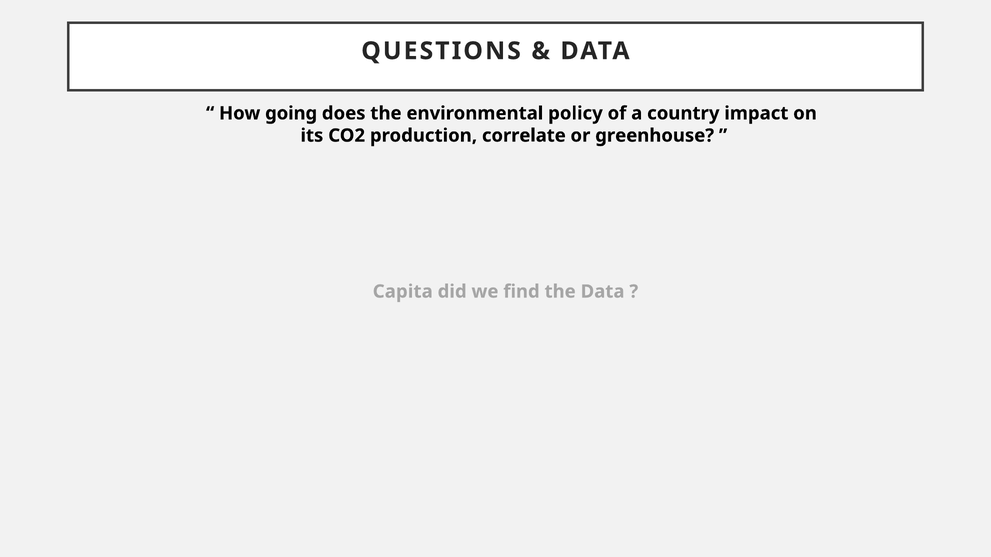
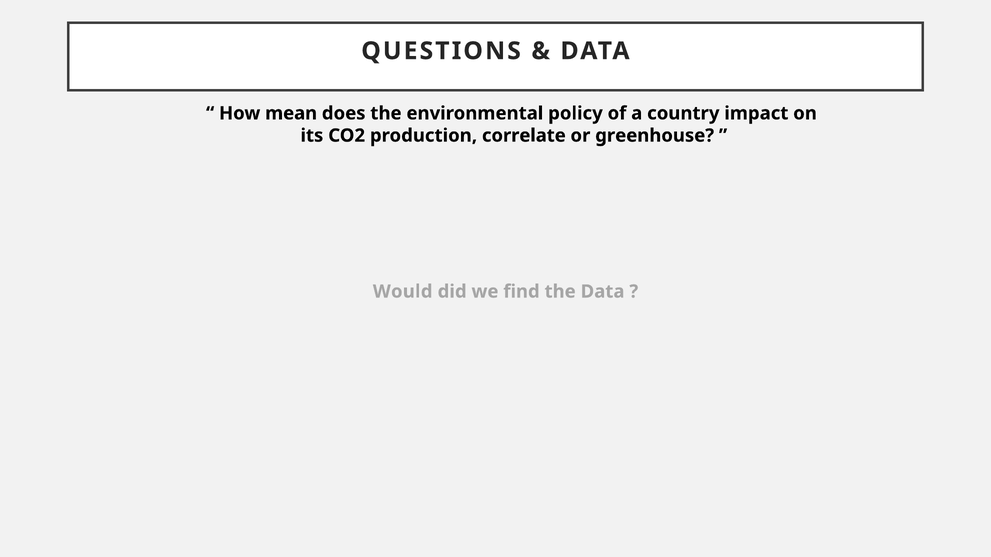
going: going -> mean (291, 113)
Capita: Capita -> Would (403, 292)
